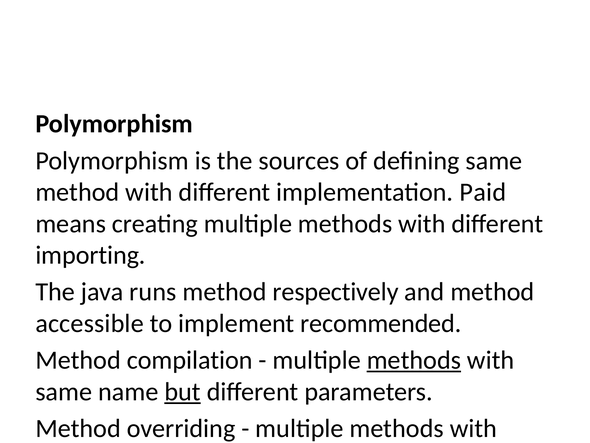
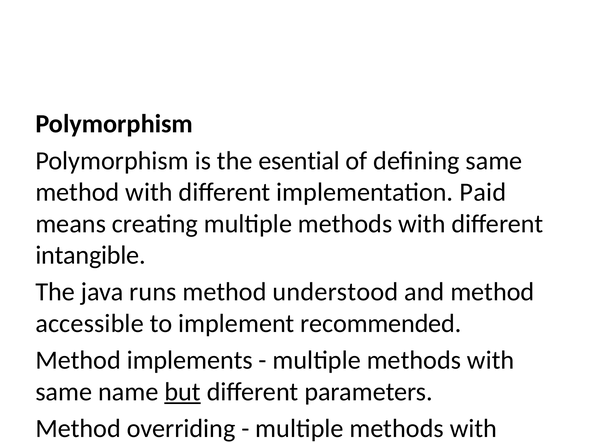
sources: sources -> esential (299, 160)
importing: importing -> intangible (91, 255)
respectively: respectively -> understood (335, 292)
compilation: compilation -> implements (190, 360)
methods underline: present -> none (414, 360)
